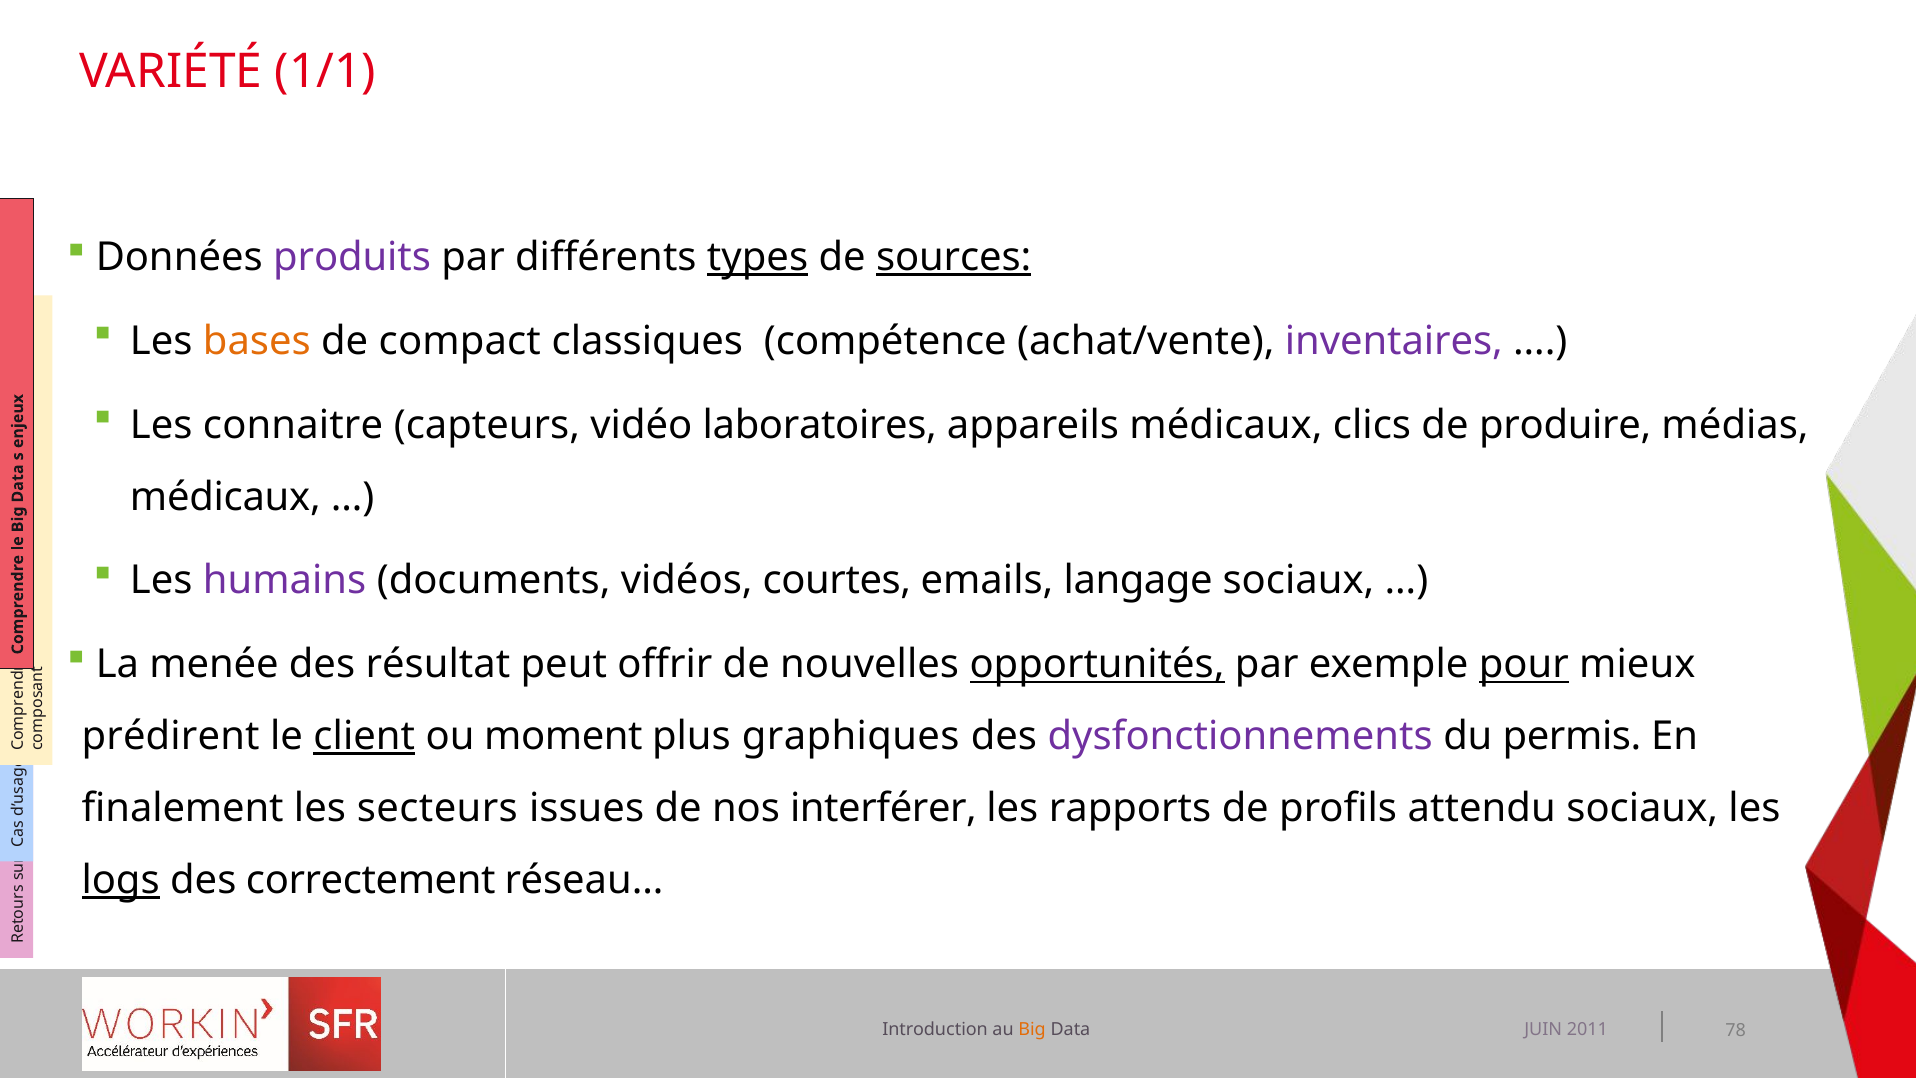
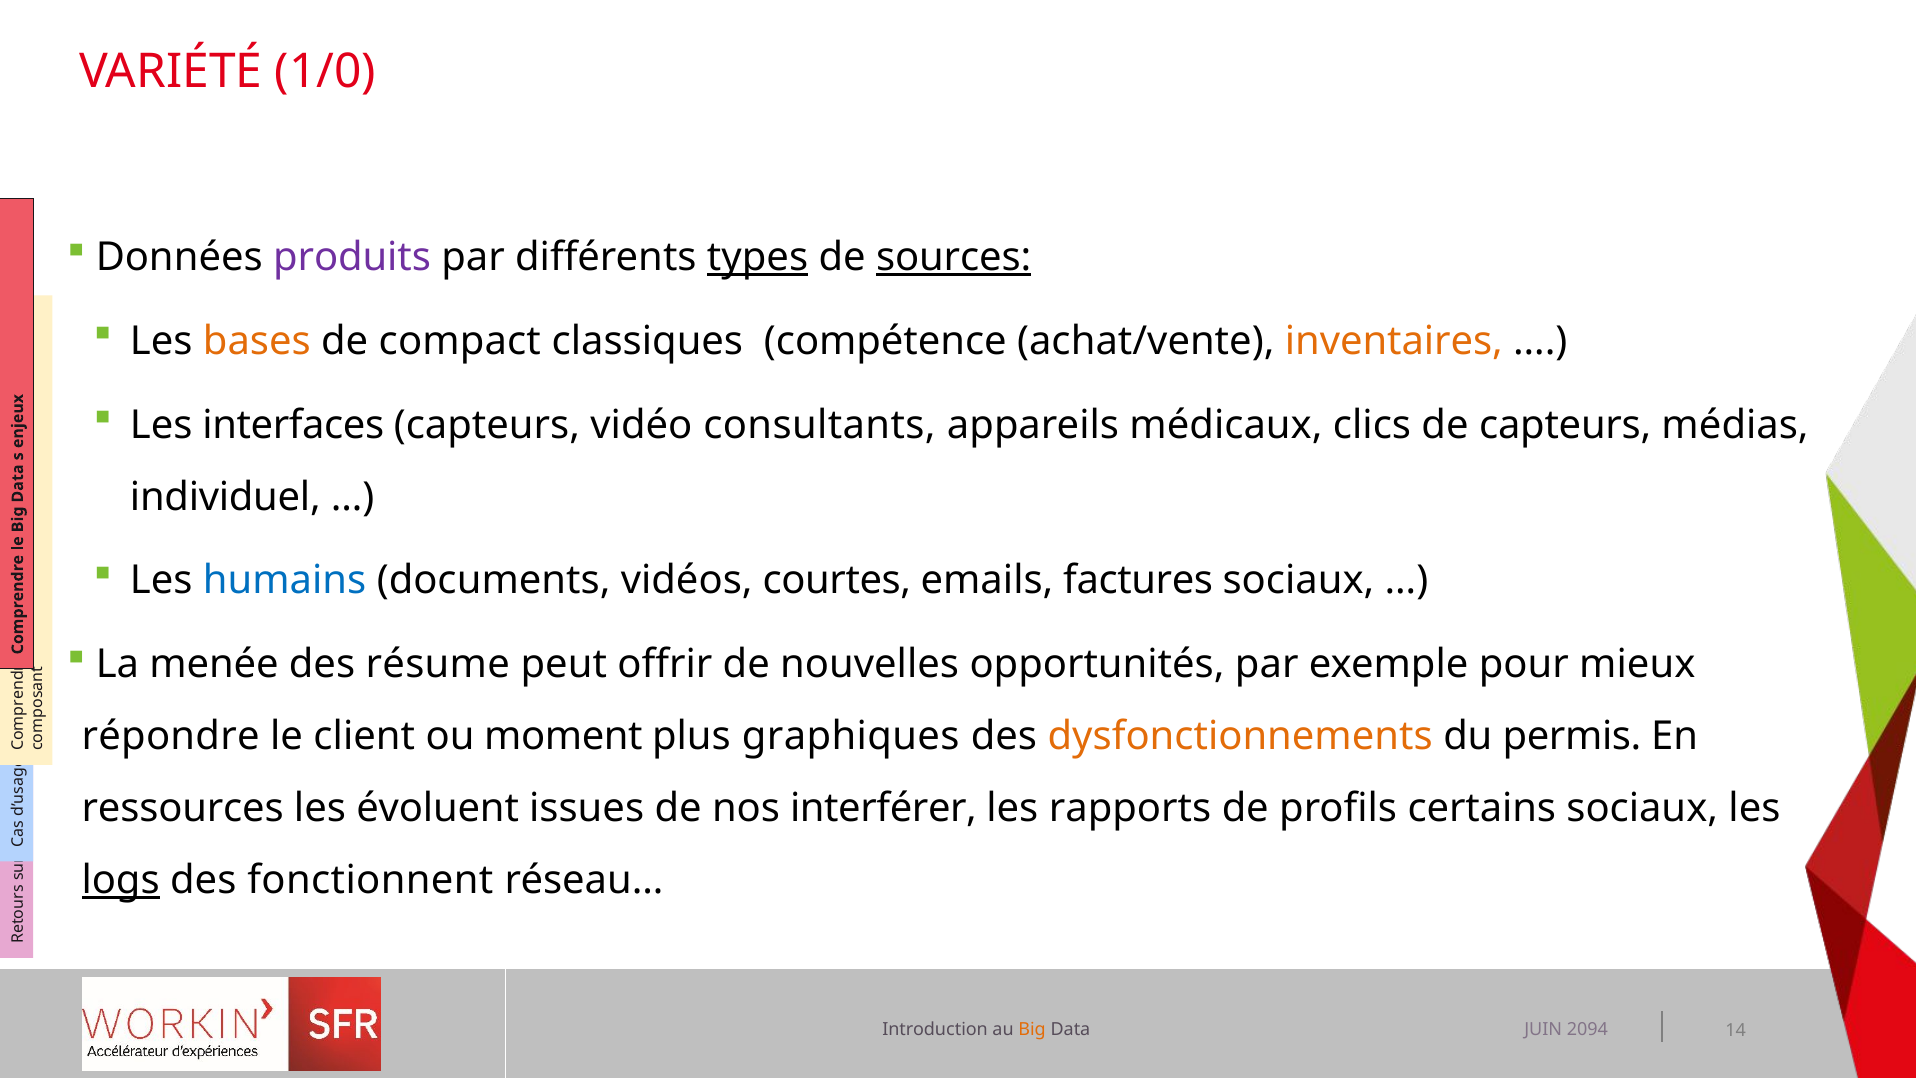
1/1: 1/1 -> 1/0 (325, 71)
inventaires colour: purple -> orange (1394, 341)
connaitre: connaitre -> interfaces (293, 425)
laboratoires: laboratoires -> consultants (819, 425)
de produire: produire -> capteurs (1565, 425)
médicaux: médicaux -> individuel (225, 497)
humains colour: purple -> blue (285, 581)
langage: langage -> factures (1138, 581)
résultat: résultat -> résume (438, 664)
opportunités underline: present -> none (1097, 664)
pour underline: present -> none (1524, 664)
prédirent: prédirent -> répondre (171, 736)
client underline: present -> none (364, 736)
dysfonctionnements colour: purple -> orange (1240, 736)
finalement: finalement -> ressources (183, 808)
secteurs: secteurs -> évoluent (438, 808)
attendu: attendu -> certains (1482, 808)
correctement: correctement -> fonctionnent (370, 880)
2011: 2011 -> 2094 (1587, 1029)
78: 78 -> 14 (1736, 1030)
